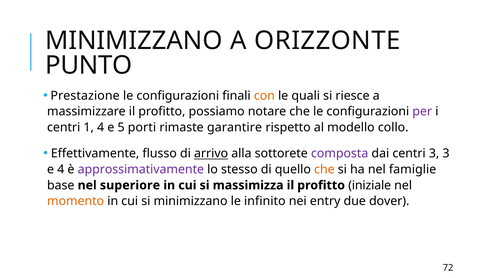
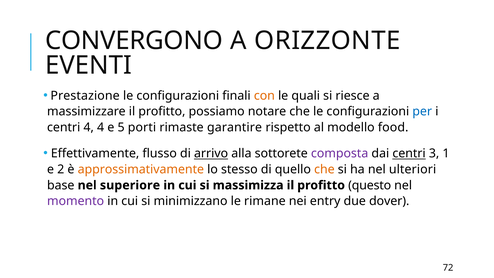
MINIMIZZANO: MINIMIZZANO -> CONVERGONO (134, 41)
PUNTO: PUNTO -> EVENTI (89, 65)
per colour: purple -> blue (422, 111)
centri 1: 1 -> 4 (89, 127)
collo: collo -> food (393, 127)
centri underline: none -> present (409, 153)
3 3: 3 -> 1 (446, 153)
e 4: 4 -> 2 (61, 169)
approssimativamente colour: purple -> orange (141, 169)
famiglie: famiglie -> ulteriori (413, 169)
iniziale: iniziale -> questo (370, 185)
momento colour: orange -> purple (76, 201)
infinito: infinito -> rimane (265, 201)
